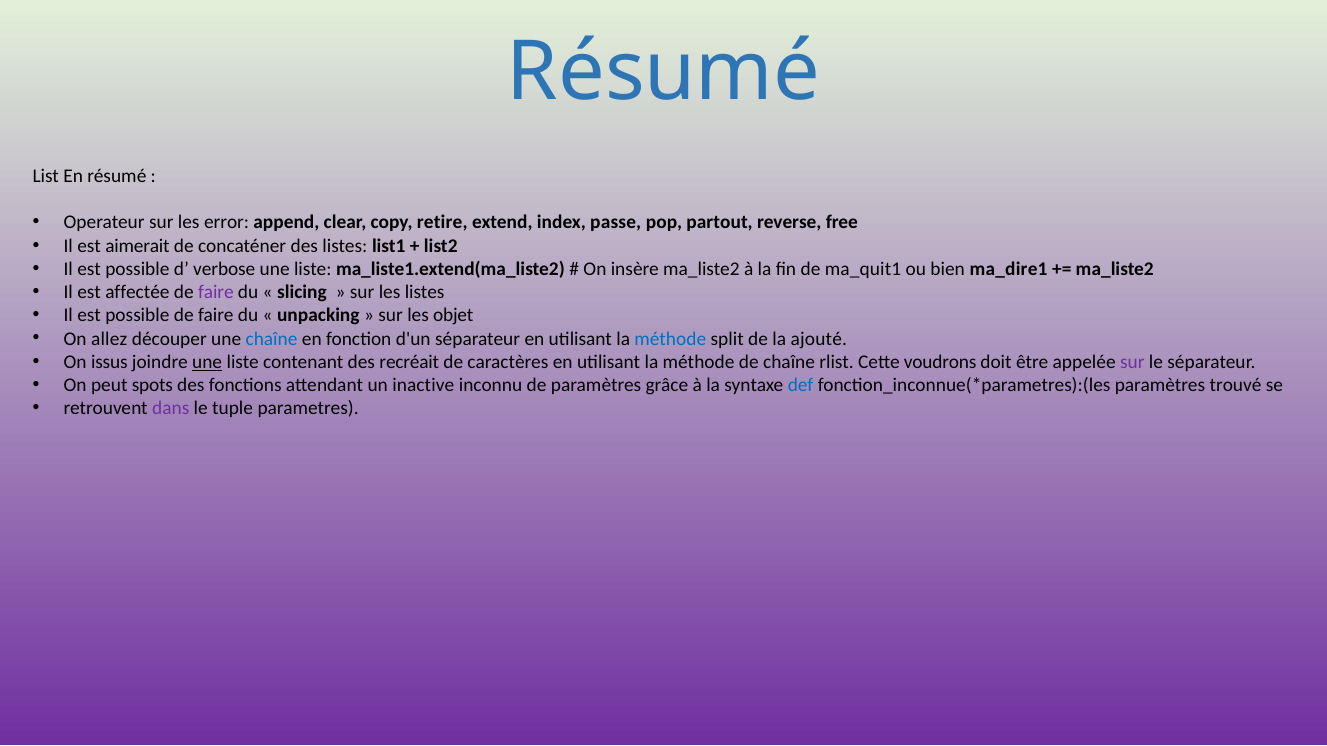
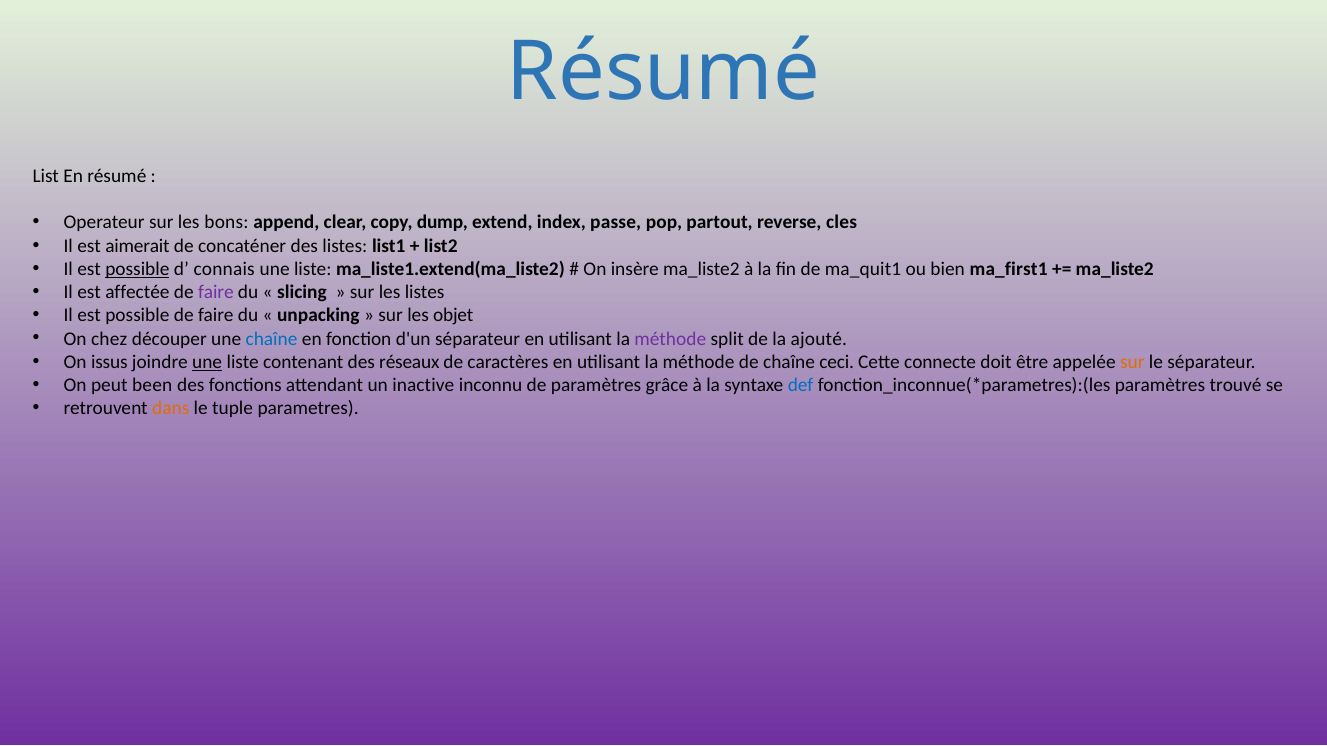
error: error -> bons (226, 223)
retire: retire -> dump (442, 223)
free: free -> cles (842, 223)
possible underline: none -> present (137, 269)
verbose: verbose -> connais (224, 269)
ma_dire1: ma_dire1 -> ma_first1 (1009, 269)
allez: allez -> chez (109, 339)
méthode colour: blue -> purple (670, 339)
recréait: recréait -> réseaux (409, 362)
rlist: rlist -> ceci (837, 362)
voudrons: voudrons -> connecte (940, 362)
sur colour: purple -> orange (1132, 362)
spots: spots -> been (152, 385)
dans colour: purple -> orange (171, 409)
